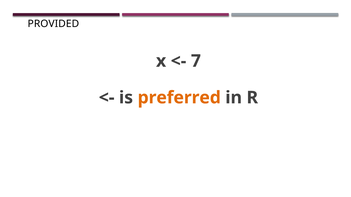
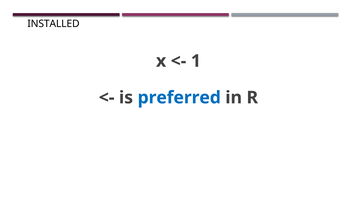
PROVIDED: PROVIDED -> INSTALLED (53, 24)
7: 7 -> 1 (196, 61)
preferred colour: orange -> blue (179, 98)
